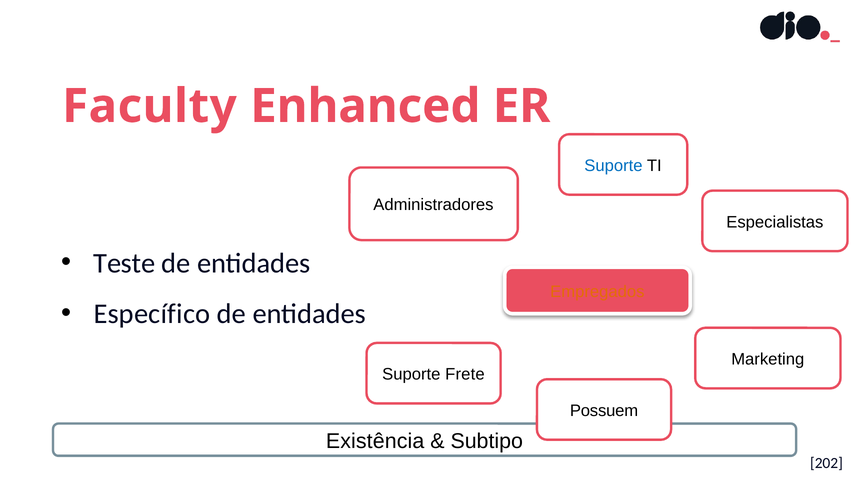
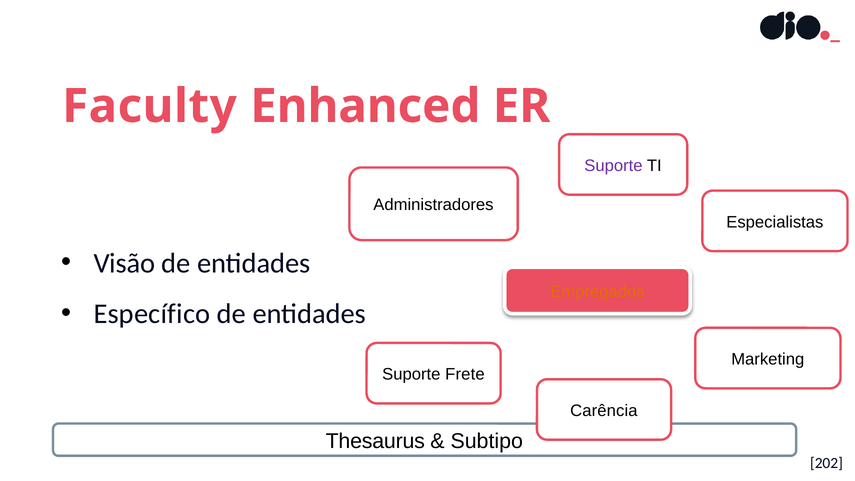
Suporte colour: blue -> purple (613, 166)
Teste: Teste -> Visão (124, 263)
Possuem: Possuem -> Carência (604, 411)
Existência: Existência -> Thesaurus (375, 441)
